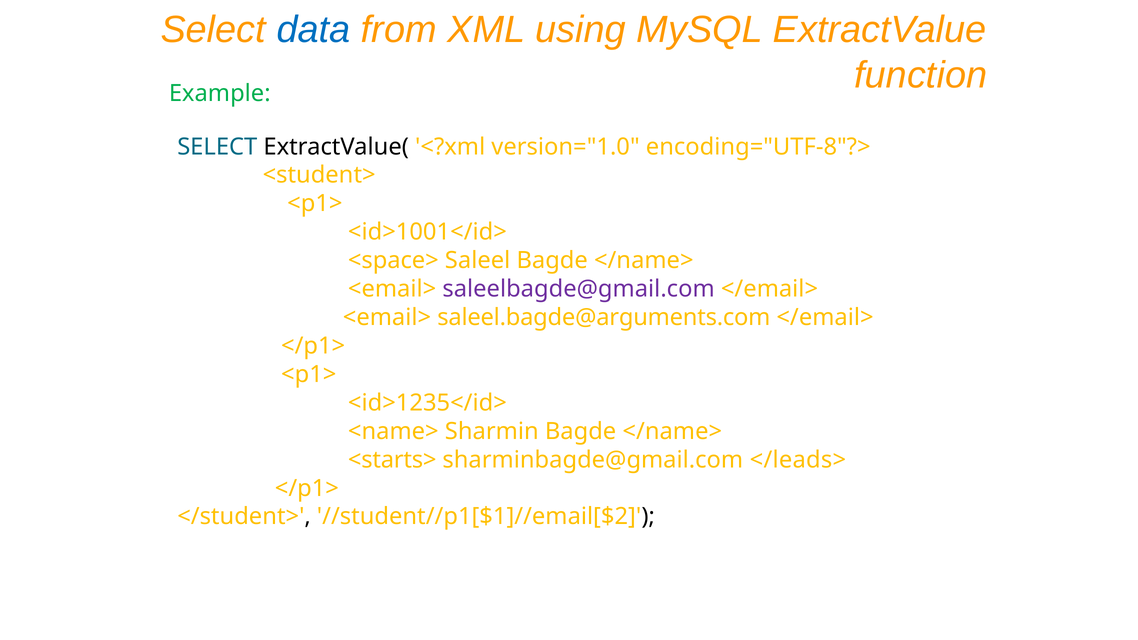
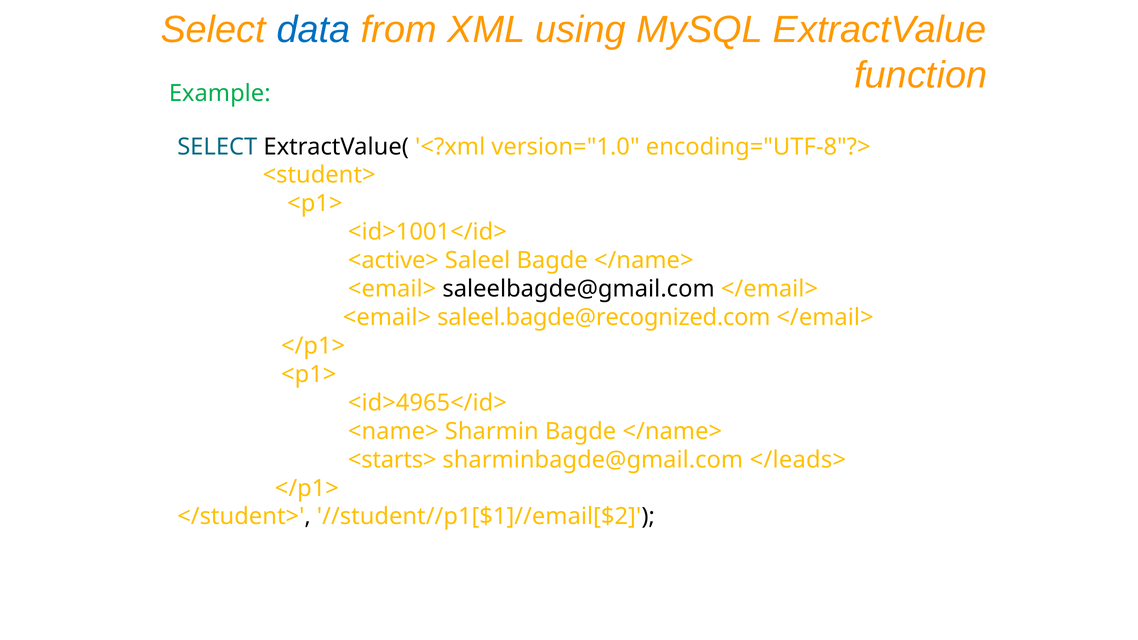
<space>: <space> -> <active> (393, 261)
saleelbagde@gmail.com colour: purple -> black (579, 289)
saleel.bagde@arguments.com: saleel.bagde@arguments.com -> saleel.bagde@recognized.com (604, 318)
<id>1235</id>: <id>1235</id> -> <id>4965</id> (427, 403)
